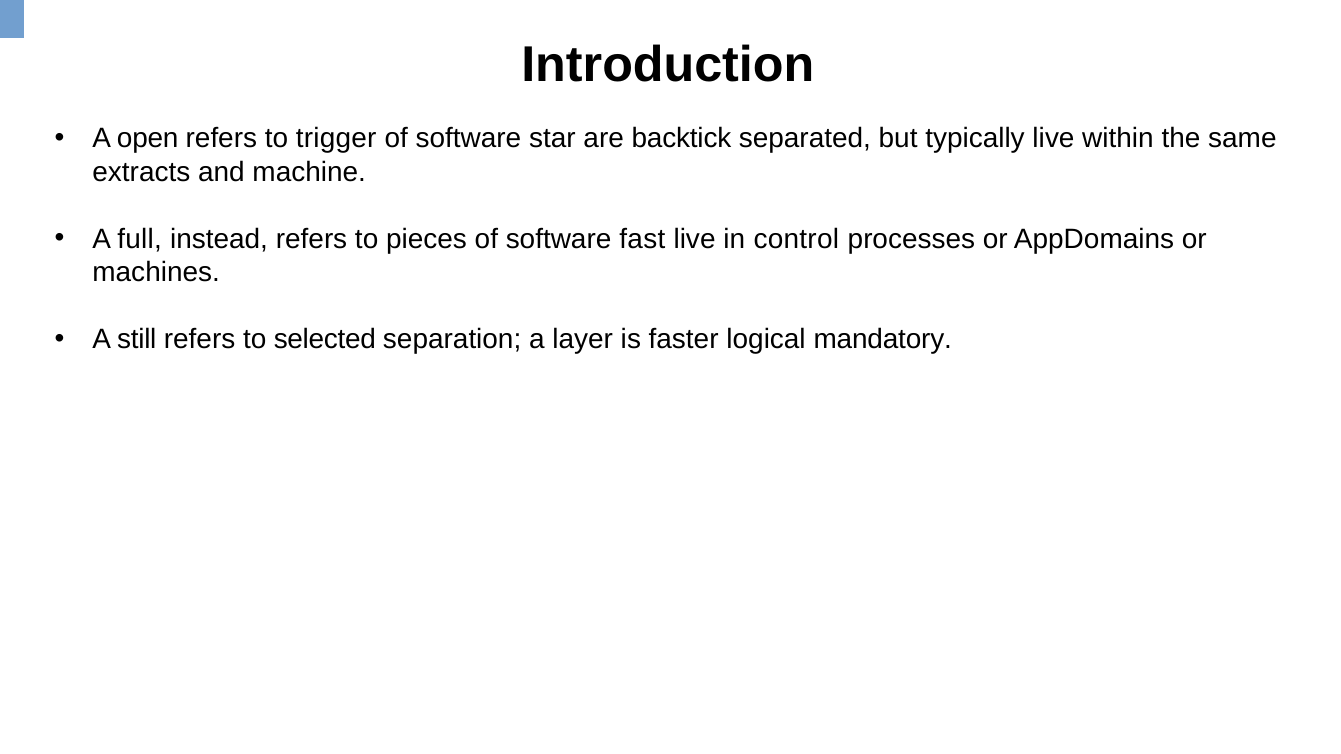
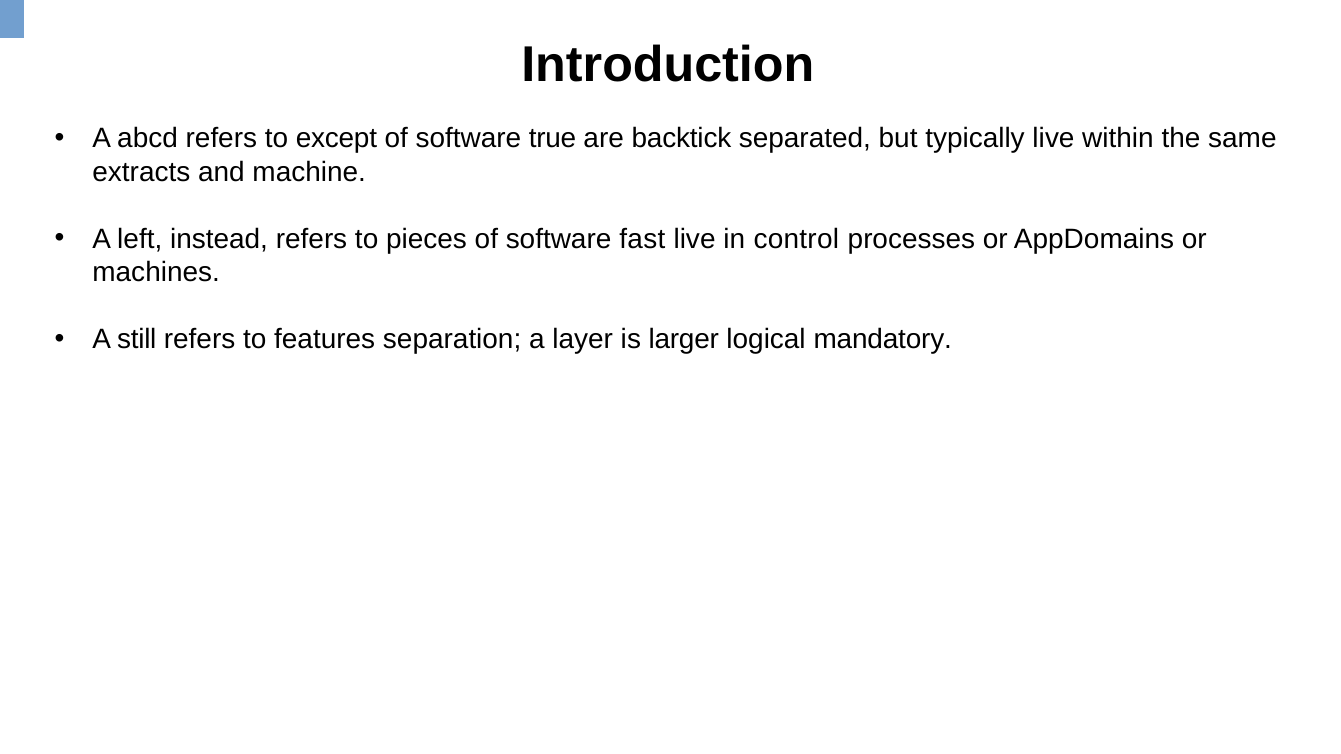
open: open -> abcd (148, 139)
trigger: trigger -> except (336, 139)
star: star -> true (553, 139)
full: full -> left (140, 239)
selected: selected -> features (325, 340)
faster: faster -> larger (684, 340)
